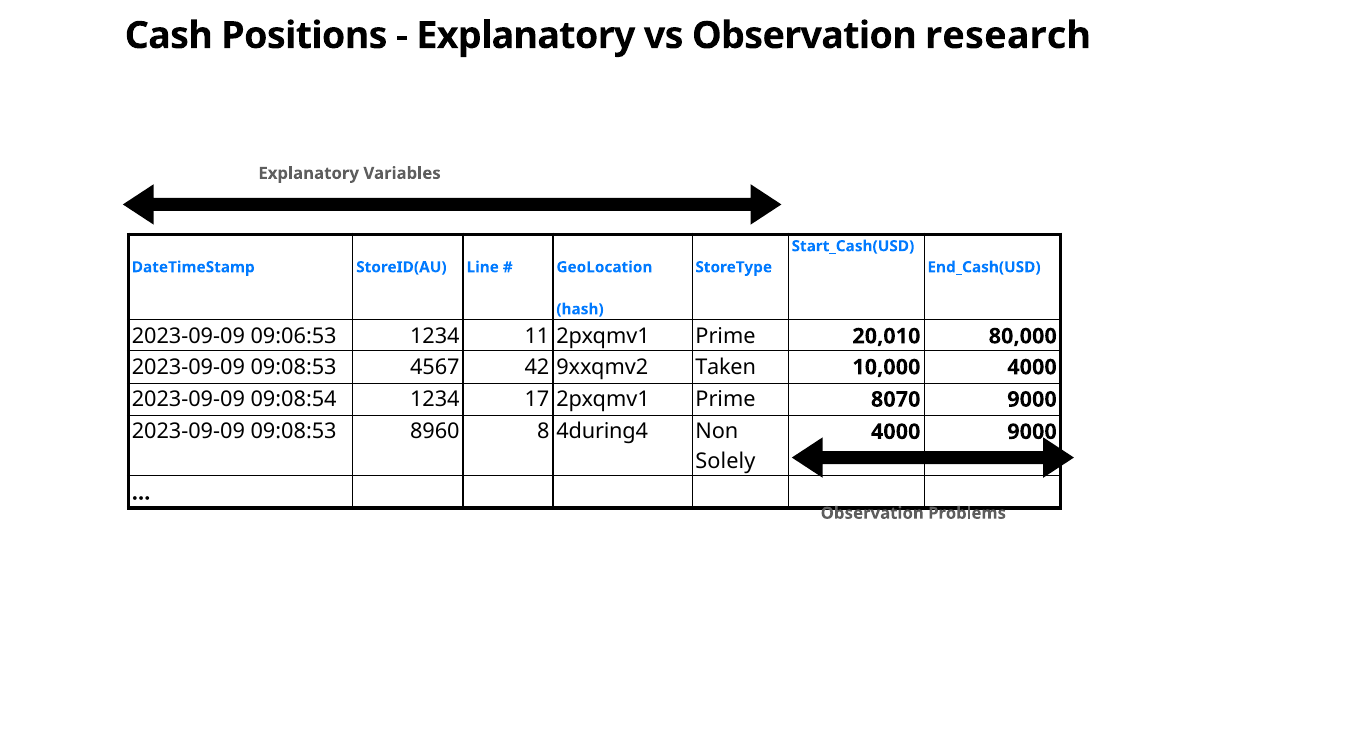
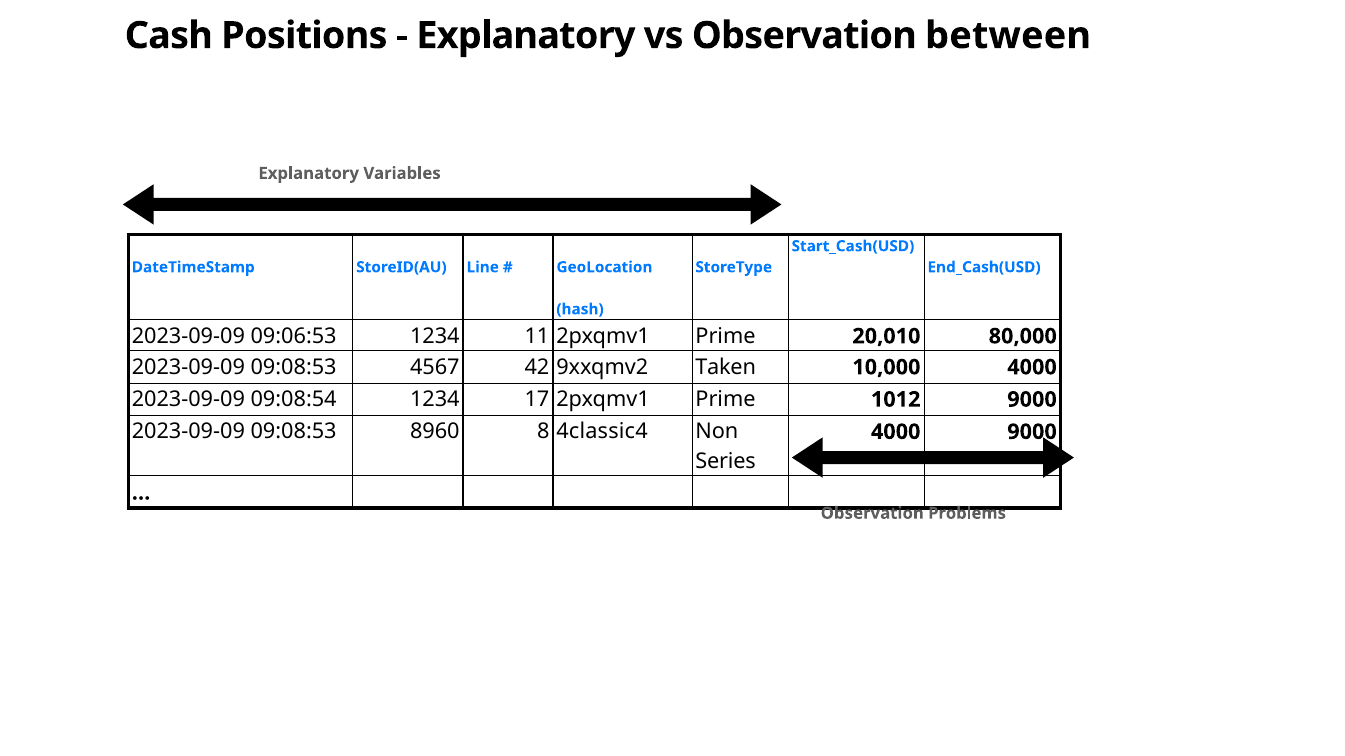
research: research -> between (1008, 36)
8070: 8070 -> 1012 (896, 400)
4during4: 4during4 -> 4classic4 (602, 432)
Solely: Solely -> Series (726, 462)
